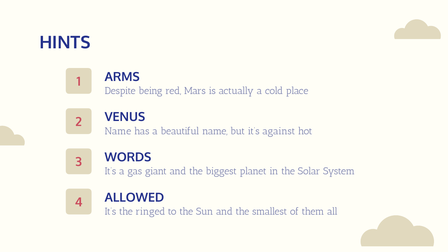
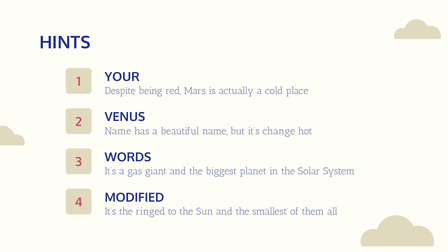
ARMS: ARMS -> YOUR (122, 77)
against: against -> change (279, 131)
ALLOWED: ALLOWED -> MODIFIED (134, 198)
